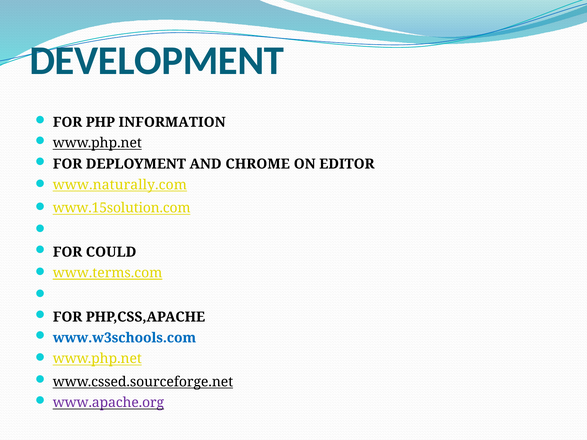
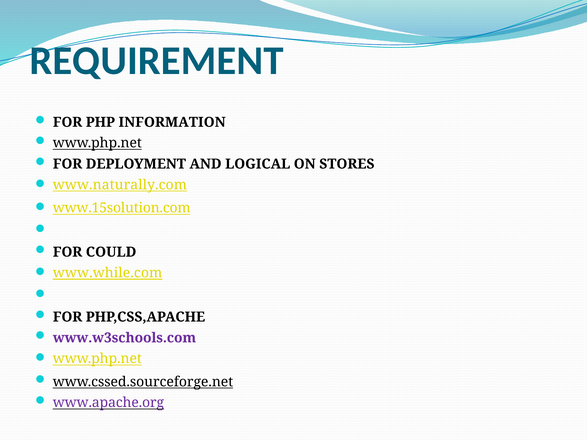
DEVELOPMENT: DEVELOPMENT -> REQUIREMENT (156, 61)
CHROME: CHROME -> LOGICAL (258, 164)
EDITOR: EDITOR -> STORES (347, 164)
www.terms.com: www.terms.com -> www.while.com (108, 273)
www.w3schools.com colour: blue -> purple (124, 338)
